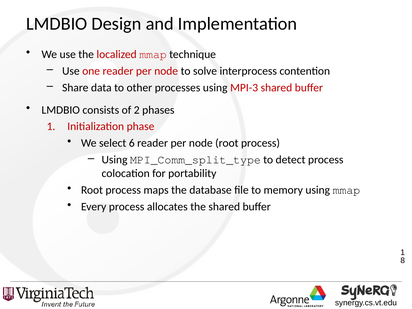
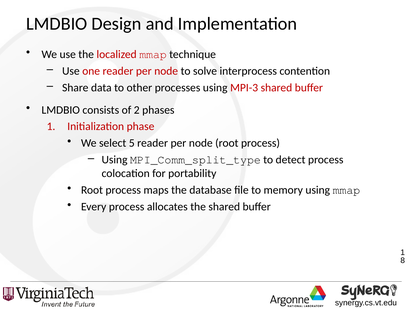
6: 6 -> 5 (132, 143)
